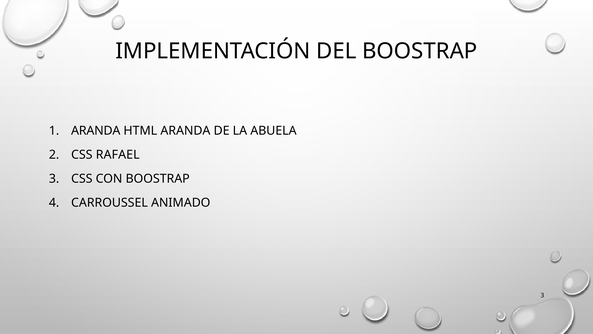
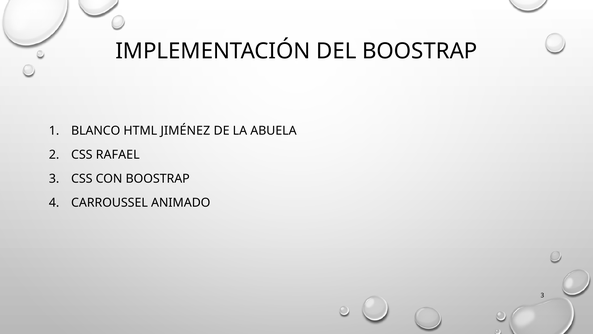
ARANDA: ARANDA -> BLANCO (96, 131)
HTML ARANDA: ARANDA -> JIMÉNEZ (185, 131)
